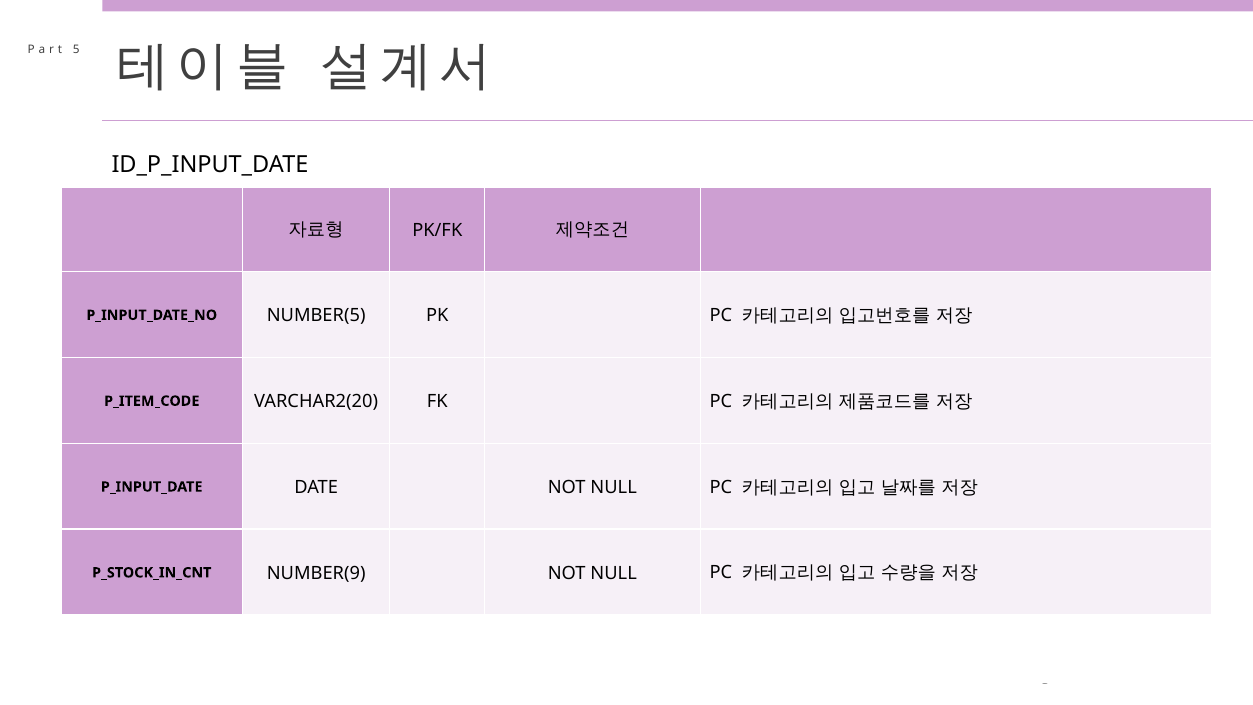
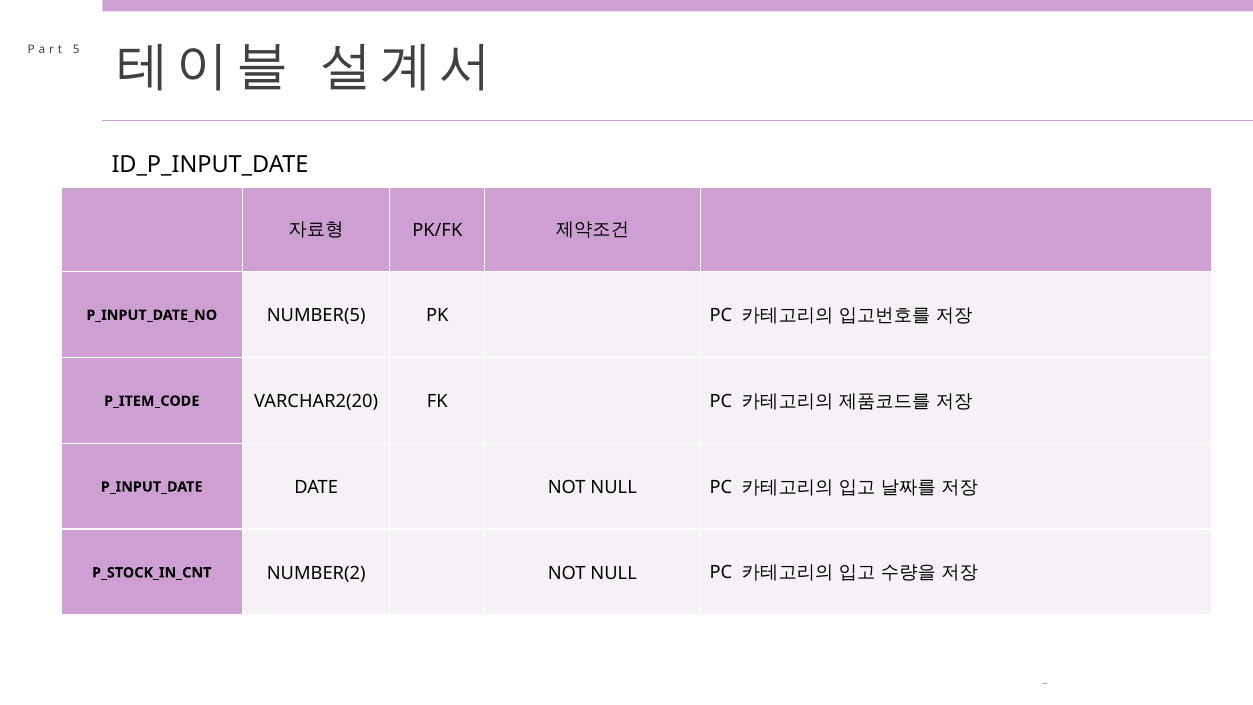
NUMBER(9: NUMBER(9 -> NUMBER(2 (316, 573)
